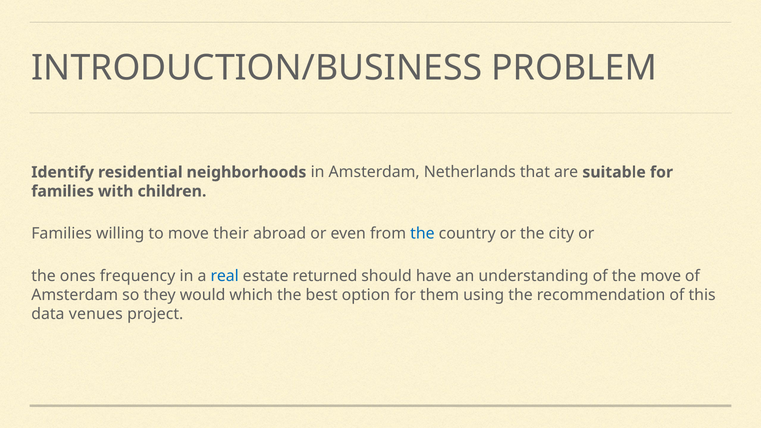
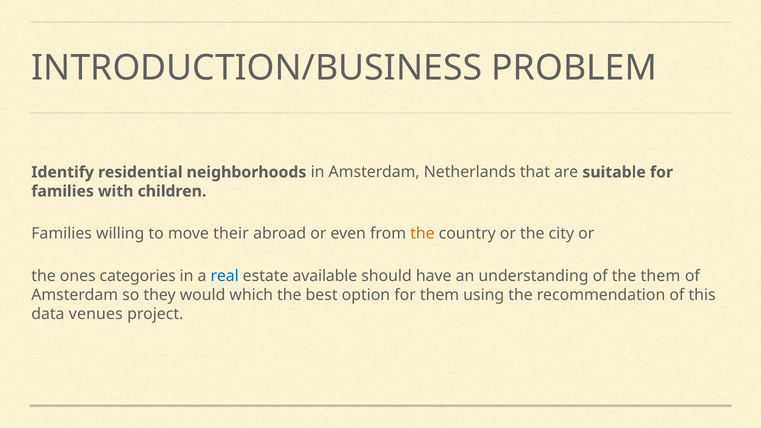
the colour: blue -> orange (422, 234)
frequency: frequency -> categories (138, 276)
returned: returned -> available (325, 276)
the move: move -> them (660, 276)
